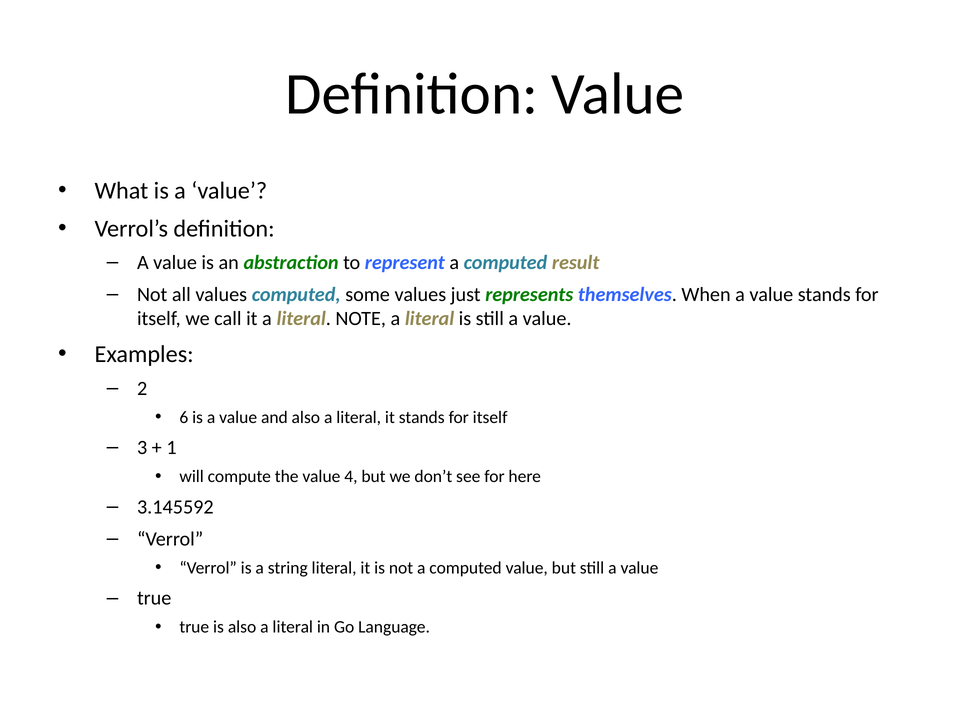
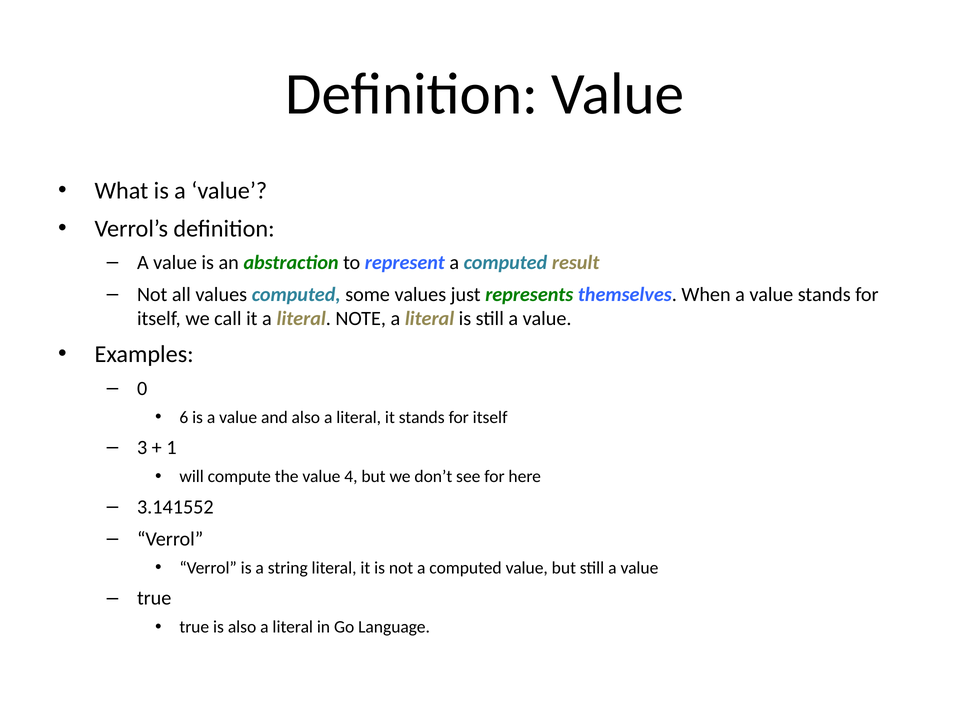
2: 2 -> 0 (142, 388)
3.145592: 3.145592 -> 3.141552 (175, 507)
